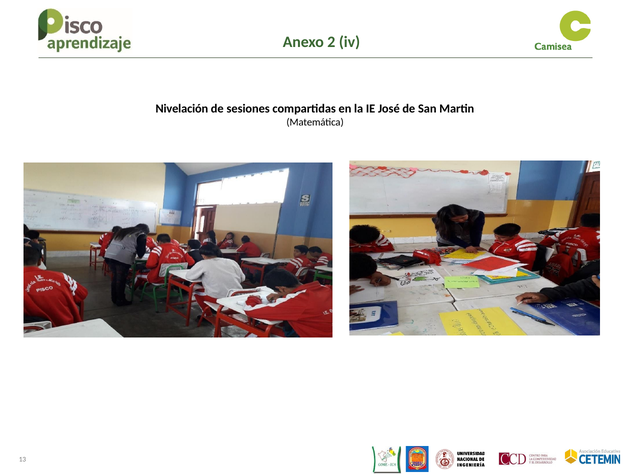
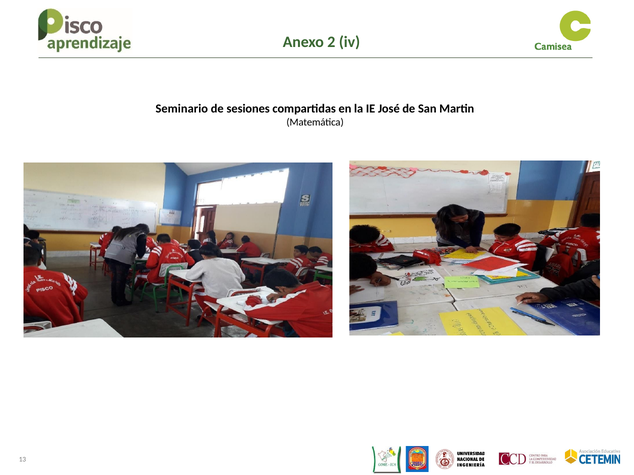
Nivelación: Nivelación -> Seminario (182, 109)
